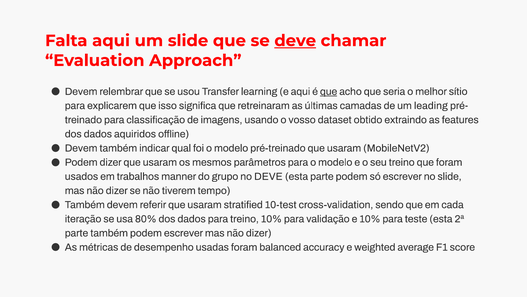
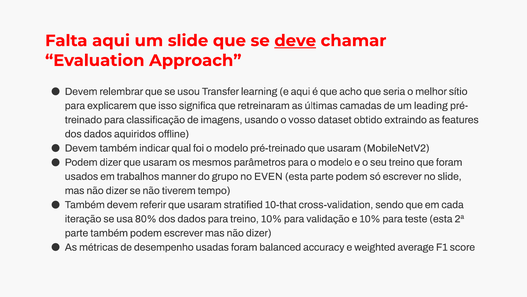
que underline: present -> none (329, 91)
no DEVE: DEVE -> EVEN (268, 176)
10-test: 10-test -> 10-that (281, 204)
